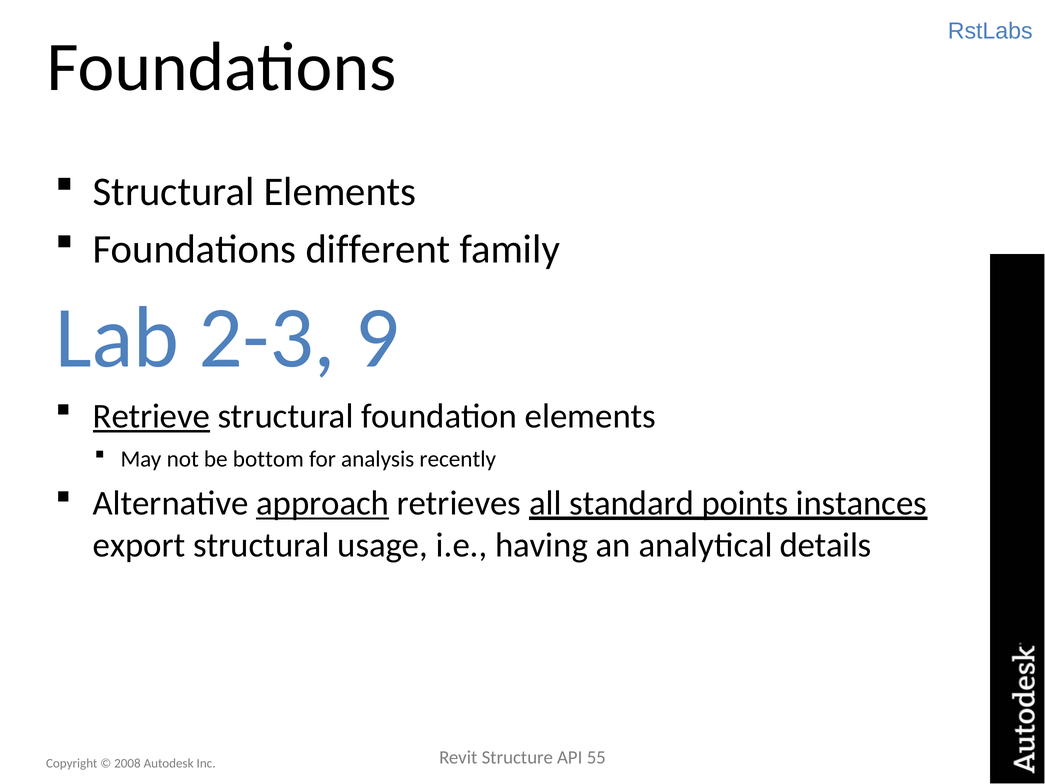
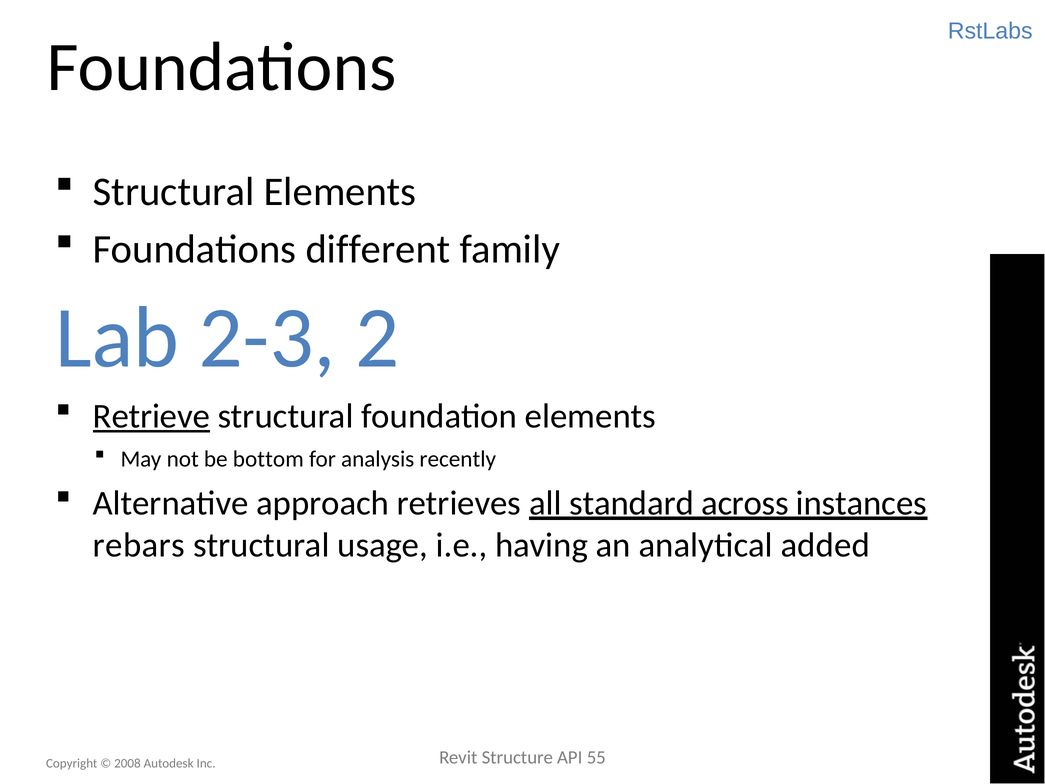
9: 9 -> 2 (377, 338)
approach underline: present -> none (323, 503)
points: points -> across (745, 503)
export: export -> rebars (139, 545)
details: details -> added (825, 545)
